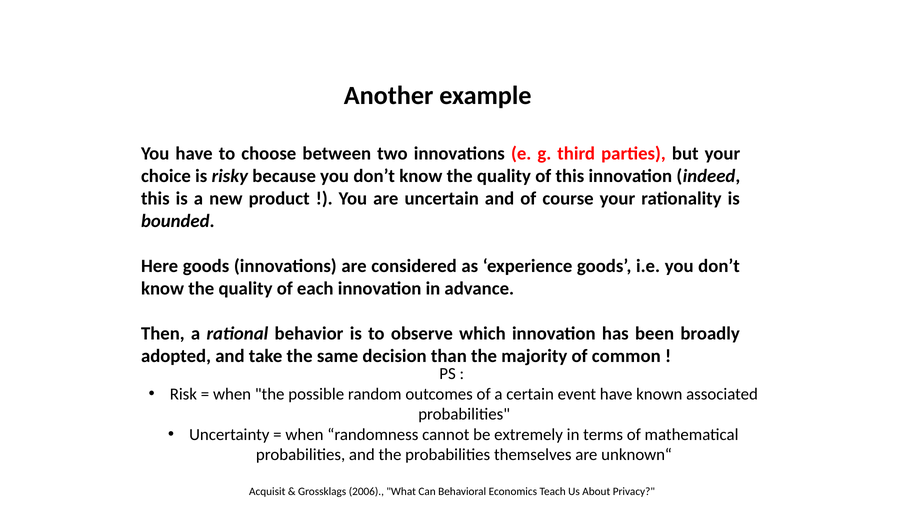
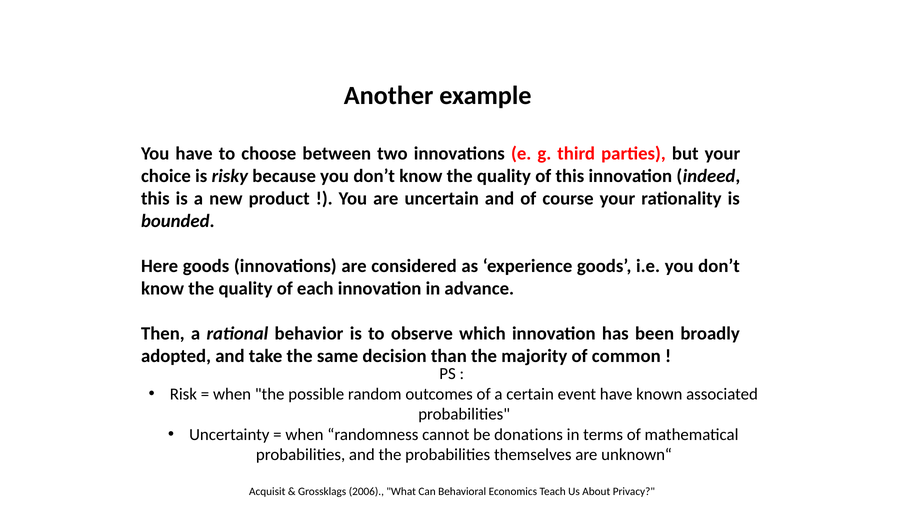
extremely: extremely -> donations (529, 434)
